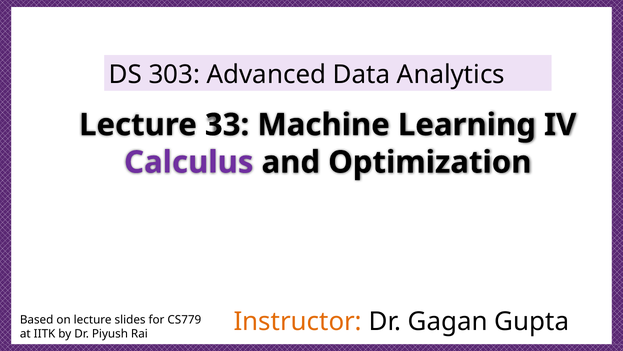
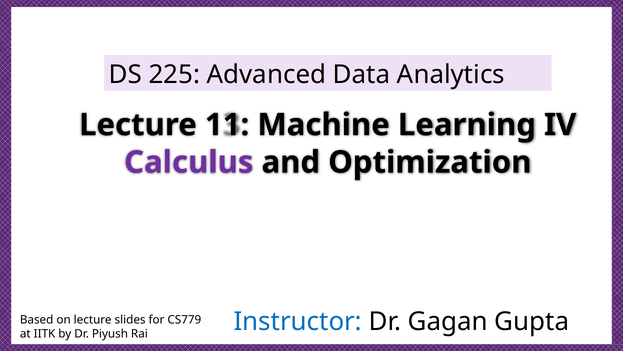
303: 303 -> 225 (174, 75)
33: 33 -> 11 (227, 125)
Instructor colour: orange -> blue (298, 321)
